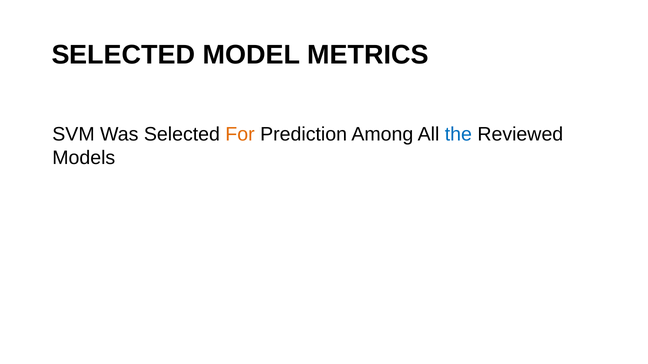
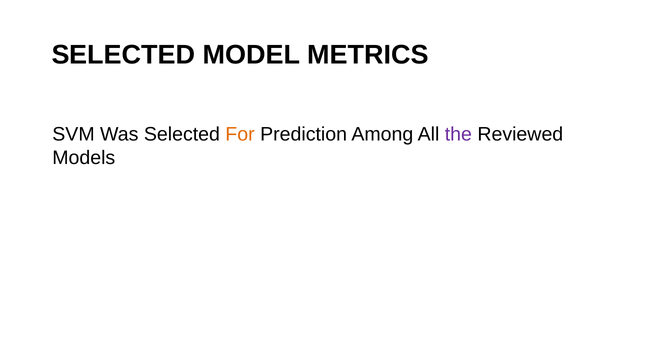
the colour: blue -> purple (458, 135)
